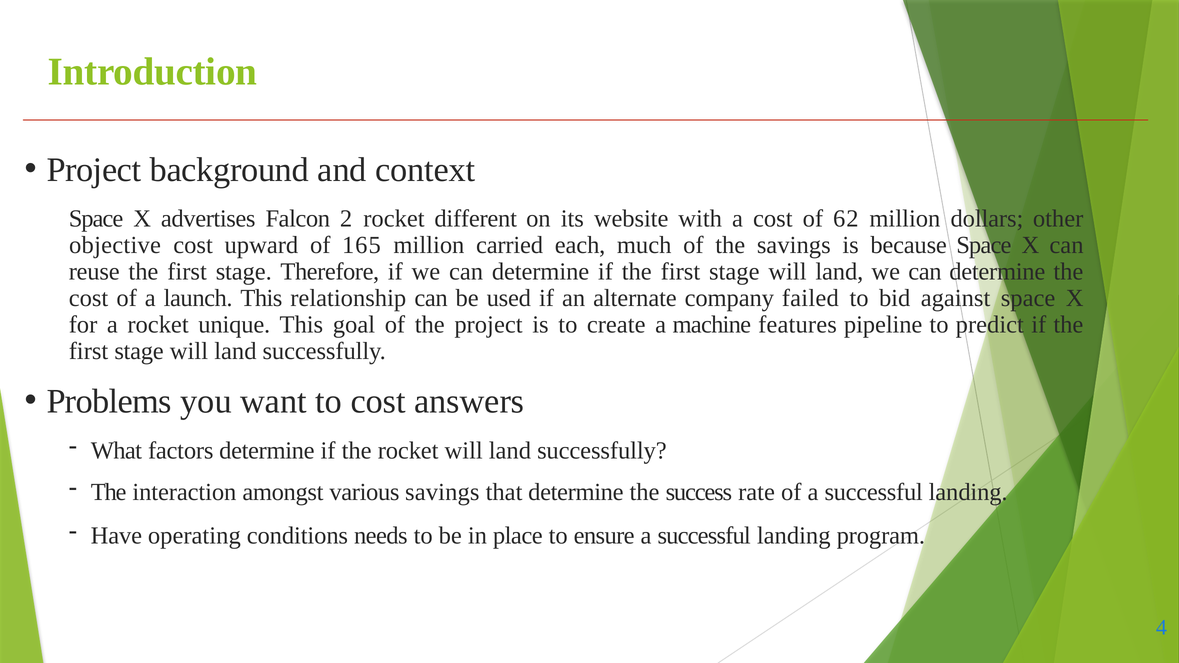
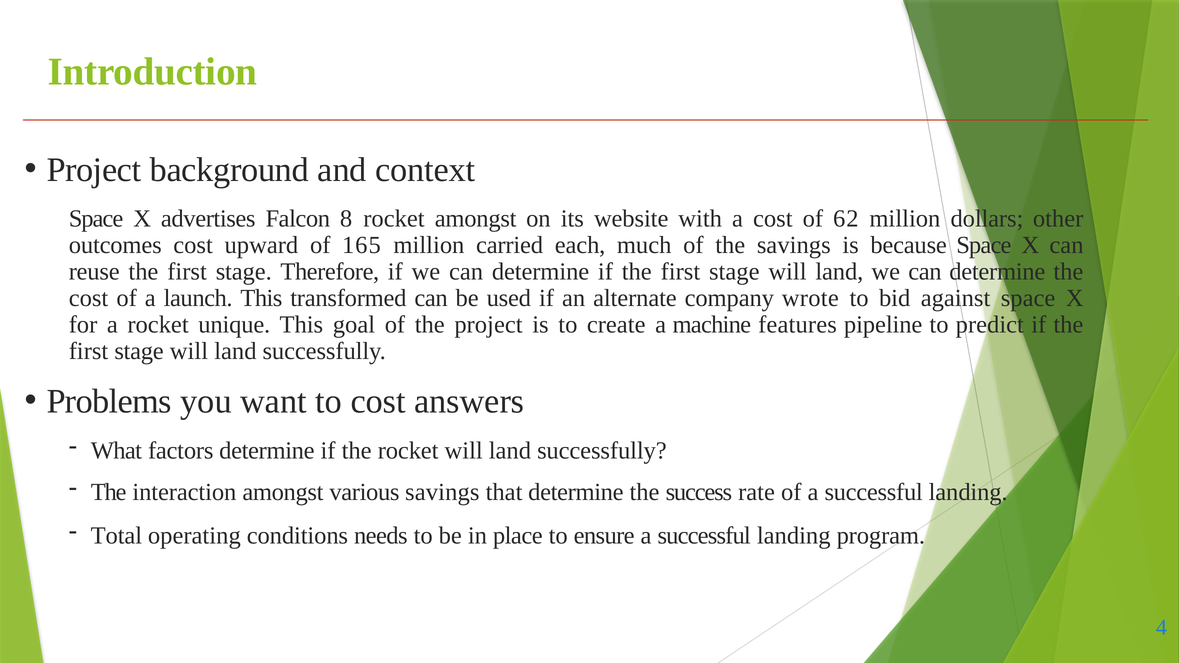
2: 2 -> 8 (346, 219)
rocket different: different -> amongst (476, 219)
objective: objective -> outcomes (115, 245)
relationship: relationship -> transformed (348, 298)
failed: failed -> wrote (810, 298)
Have: Have -> Total (116, 536)
